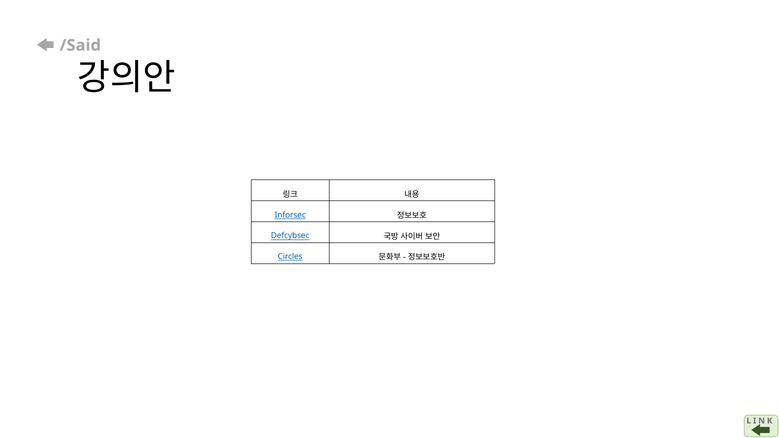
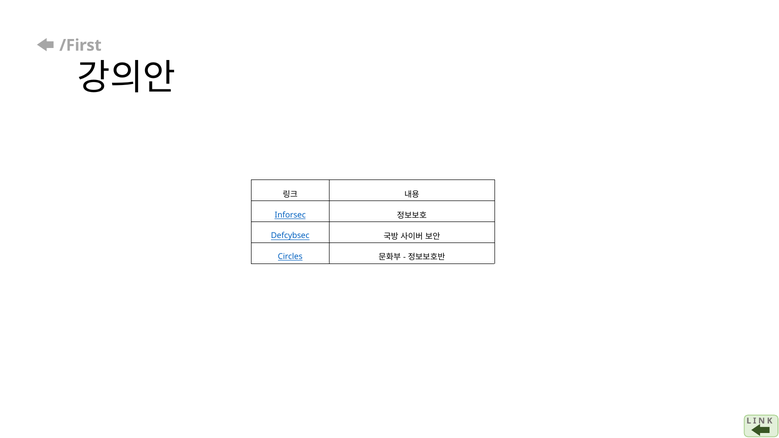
/Said: /Said -> /First (80, 45)
